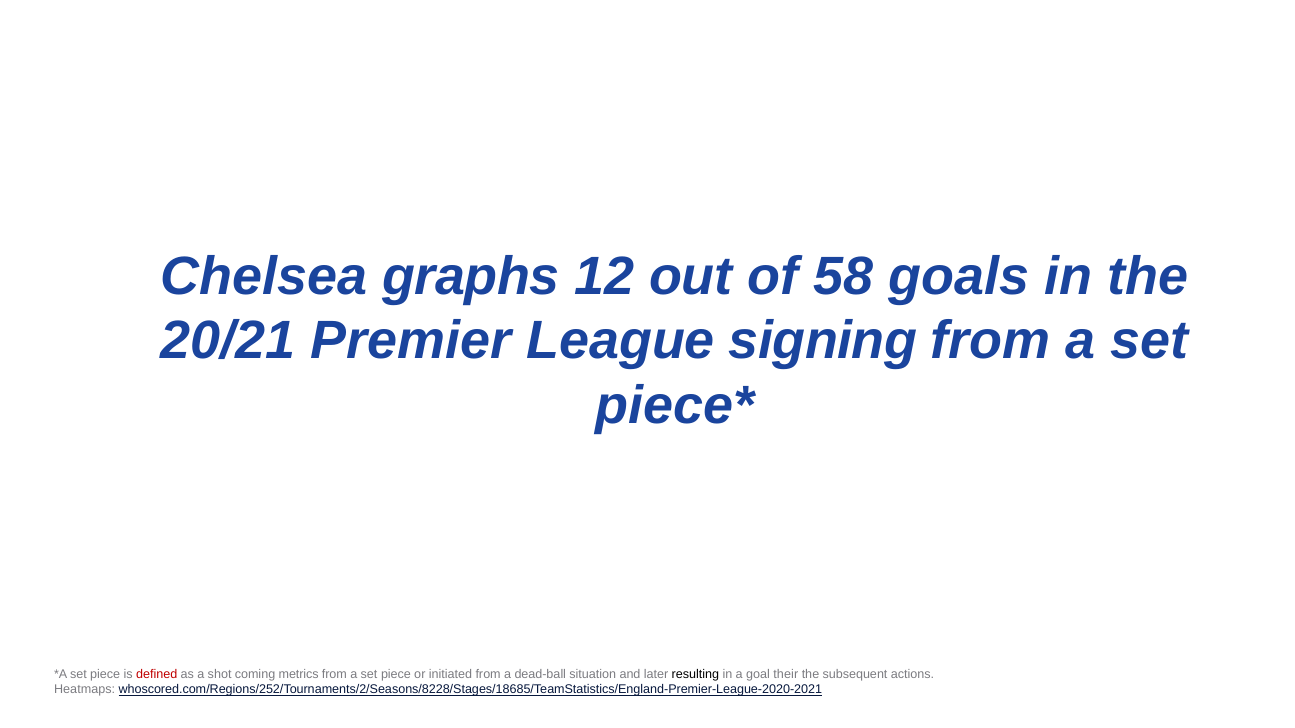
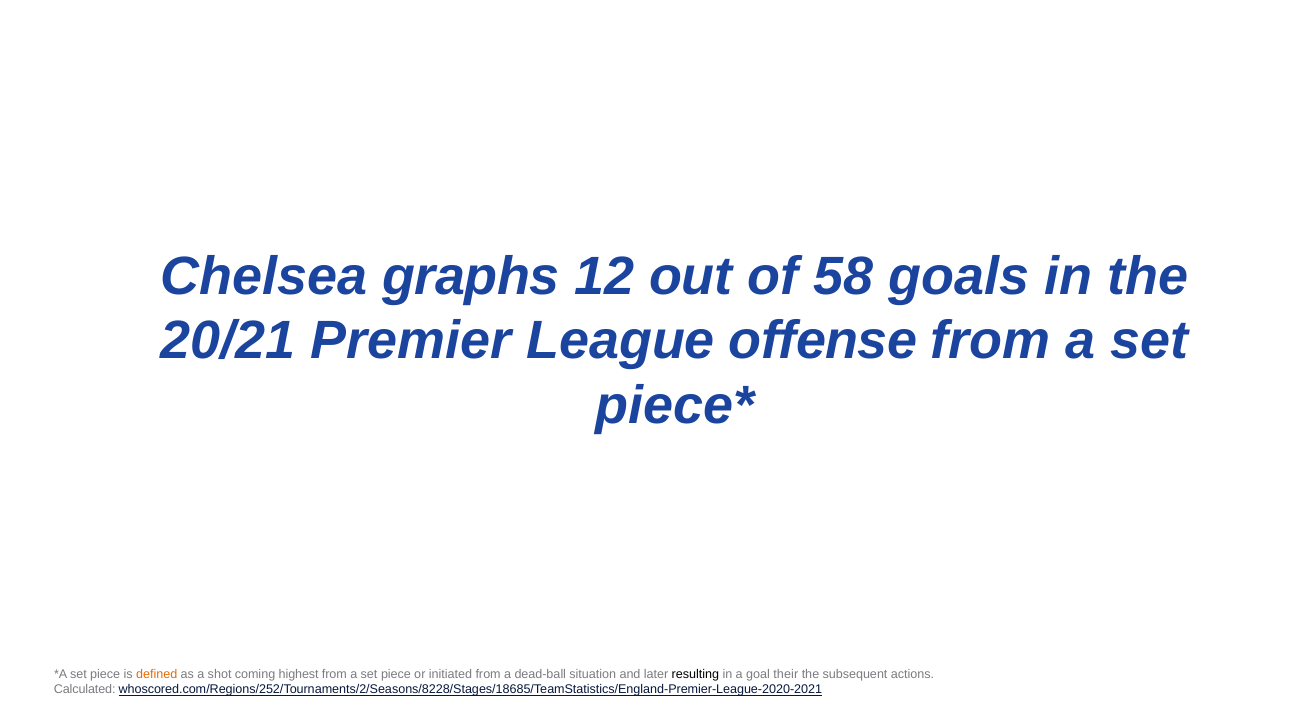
signing: signing -> offense (823, 341)
defined colour: red -> orange (157, 675)
metrics: metrics -> highest (299, 675)
Heatmaps: Heatmaps -> Calculated (85, 690)
